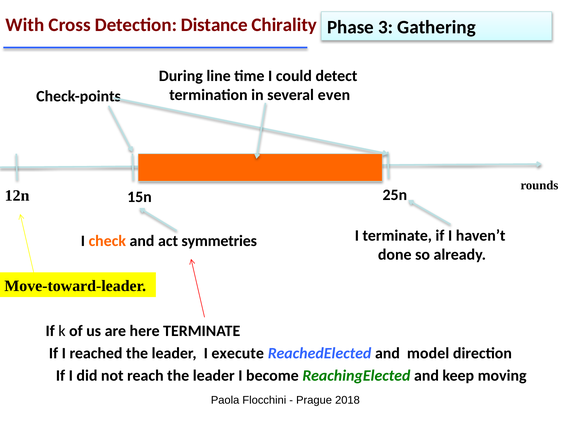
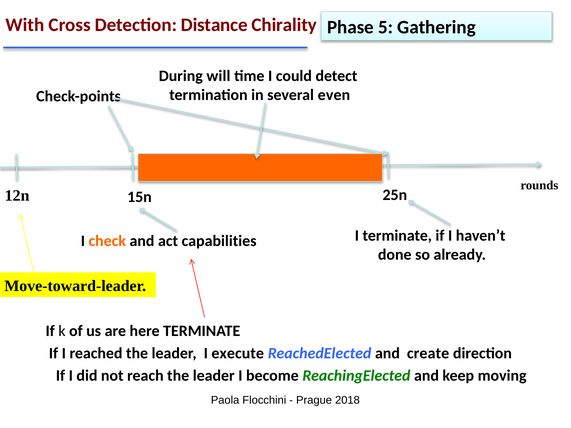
3: 3 -> 5 (386, 27)
line: line -> will (218, 76)
symmetries: symmetries -> capabilities (219, 241)
model: model -> create (428, 353)
